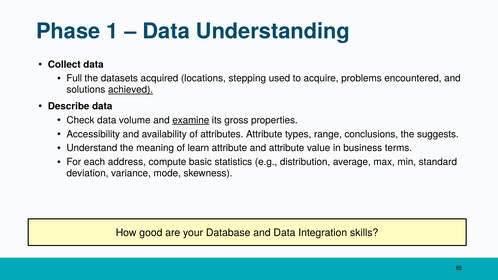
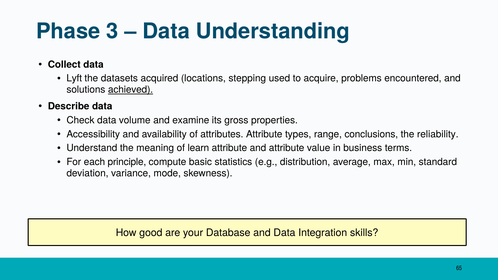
1: 1 -> 3 (112, 31)
Full: Full -> Lyft (74, 78)
examine underline: present -> none (191, 120)
suggests: suggests -> reliability (438, 134)
address: address -> principle (127, 162)
